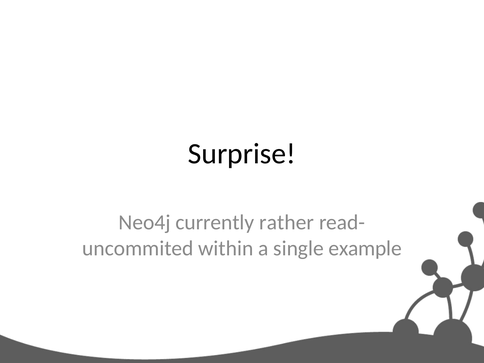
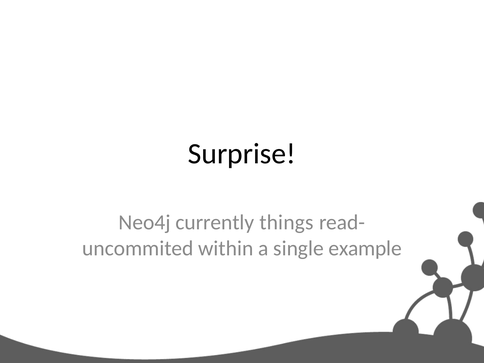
rather: rather -> things (287, 223)
